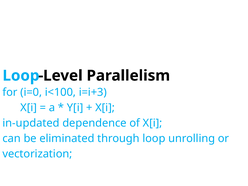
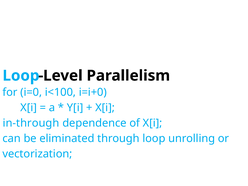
i=i+3: i=i+3 -> i=i+0 (93, 92)
in-updated: in-updated -> in-through (31, 123)
